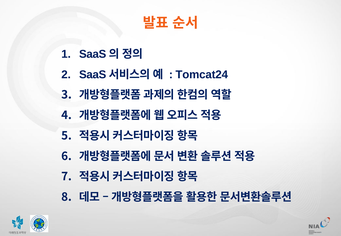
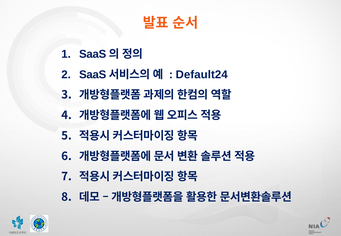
Tomcat24: Tomcat24 -> Default24 (202, 75)
